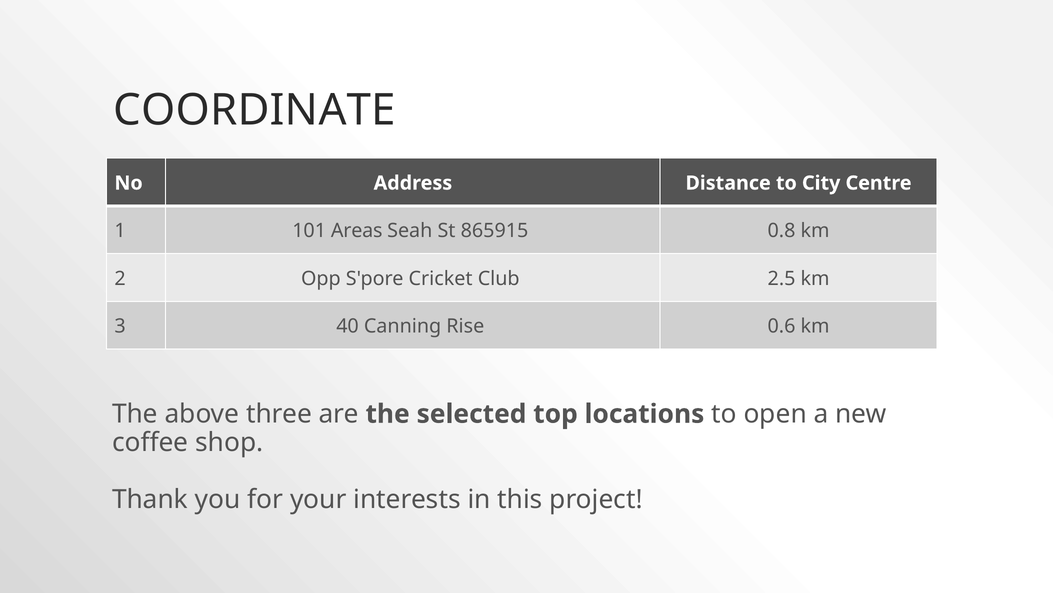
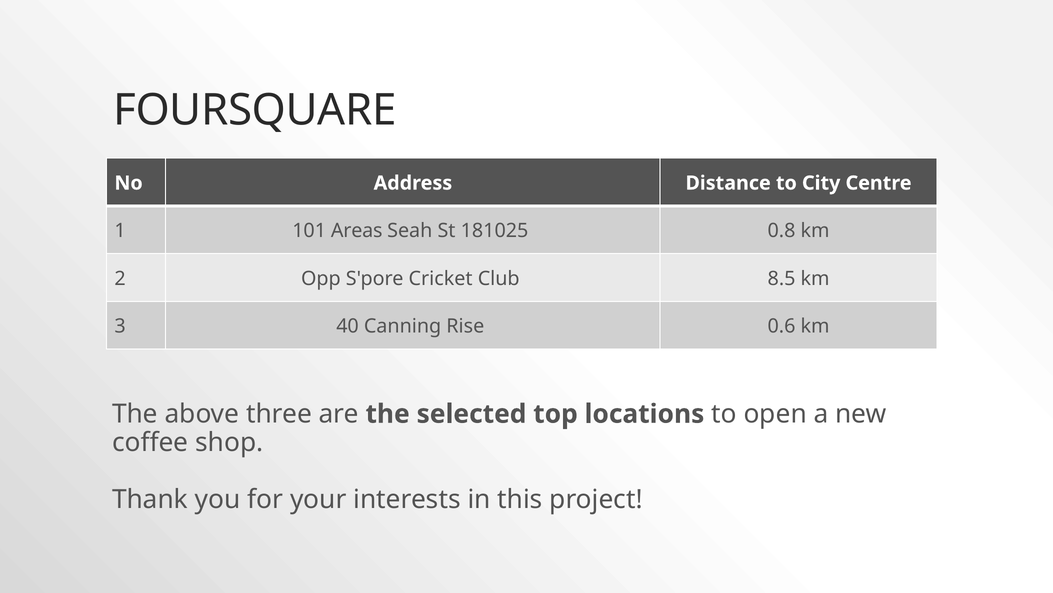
COORDINATE: COORDINATE -> FOURSQUARE (255, 110)
865915: 865915 -> 181025 (495, 231)
2.5: 2.5 -> 8.5 (782, 278)
